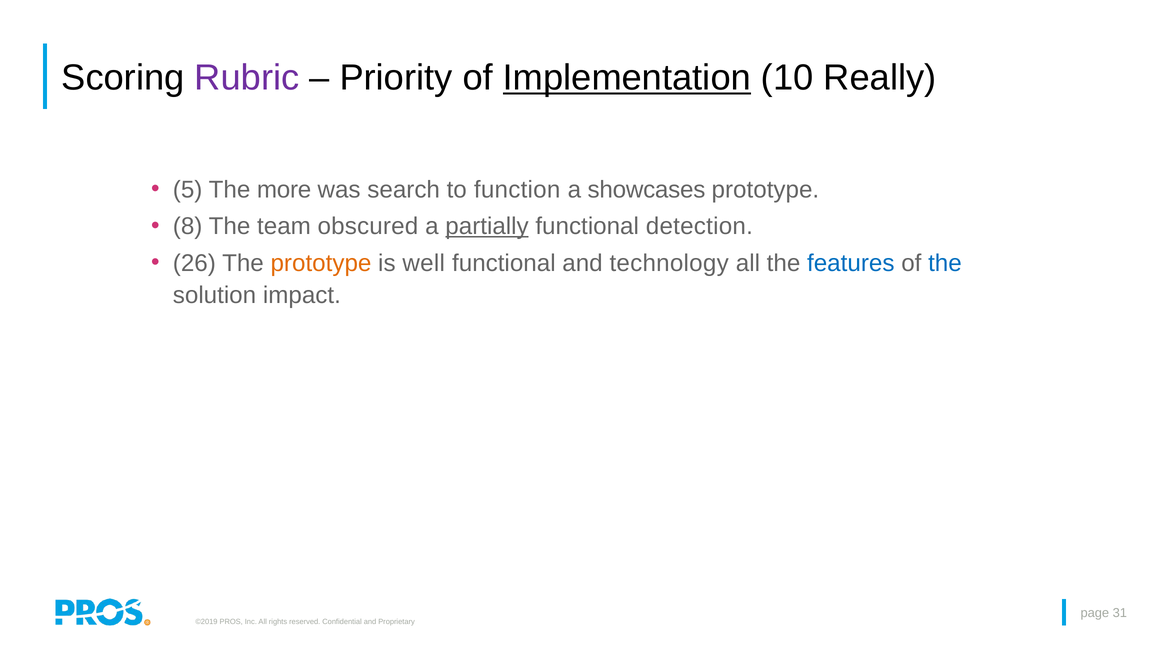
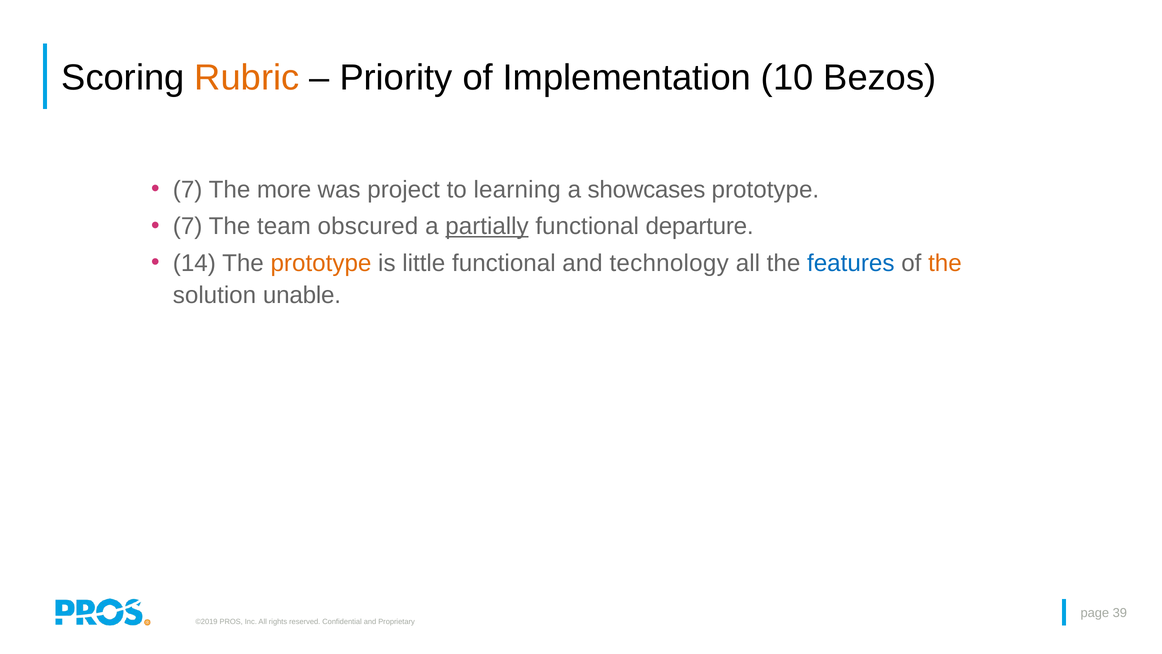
Rubric colour: purple -> orange (247, 78)
Implementation underline: present -> none (627, 78)
Really: Really -> Bezos (880, 78)
5: 5 -> 7 (188, 189)
search: search -> project (404, 189)
function: function -> learning (517, 189)
8: 8 -> 7 (188, 226)
detection: detection -> departure (700, 226)
26: 26 -> 14 (194, 263)
well: well -> little (424, 263)
the colour: blue -> orange (945, 263)
impact: impact -> unable (302, 295)
31: 31 -> 39 (1120, 613)
